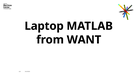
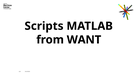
Laptop: Laptop -> Scripts (44, 26)
